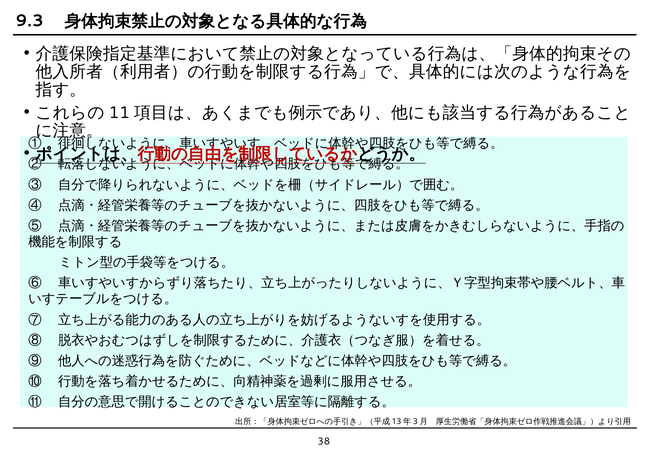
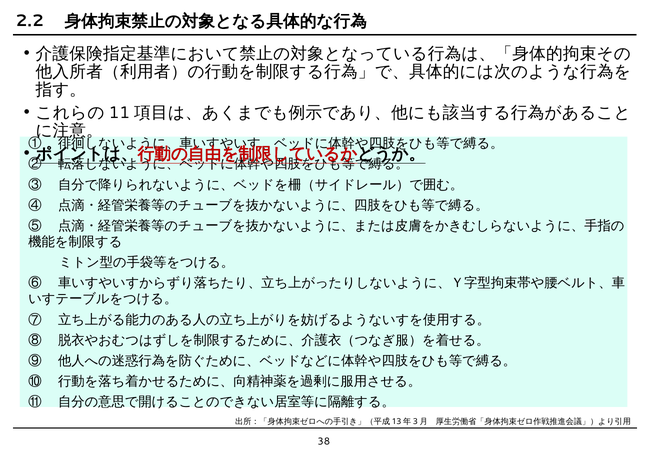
9.3: 9.3 -> 2.2 (30, 21)
